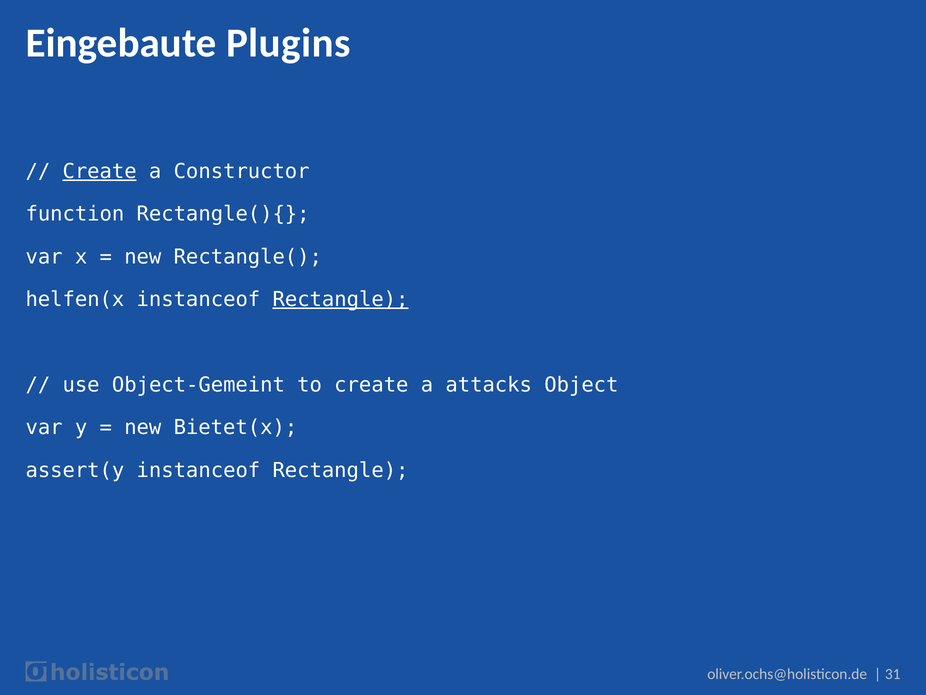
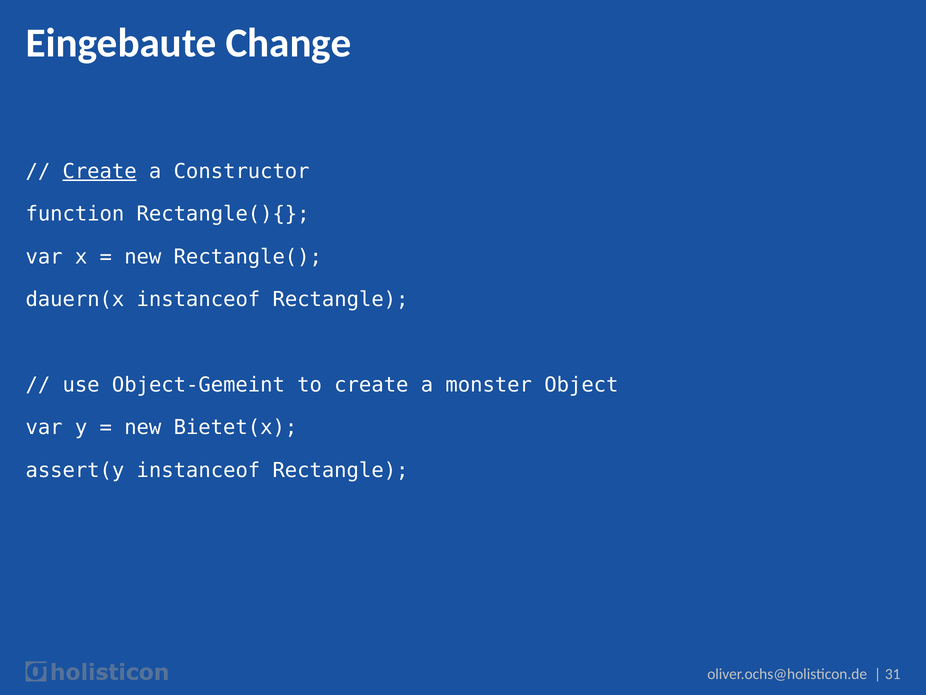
Plugins: Plugins -> Change (289, 43)
helfen(x: helfen(x -> dauern(x (75, 299)
Rectangle underline: present -> none (341, 299)
attacks: attacks -> monster (489, 385)
